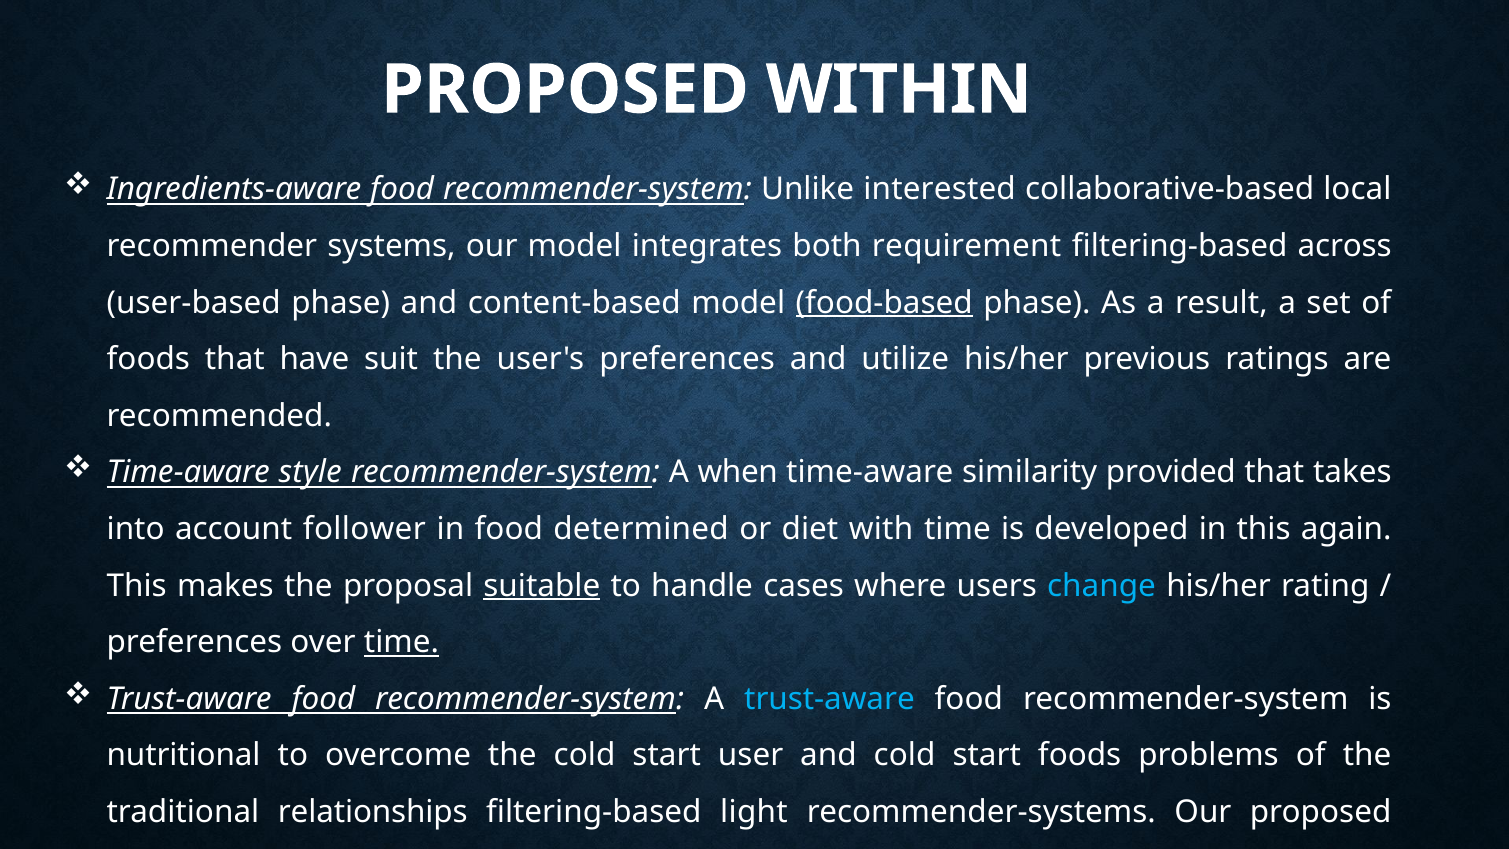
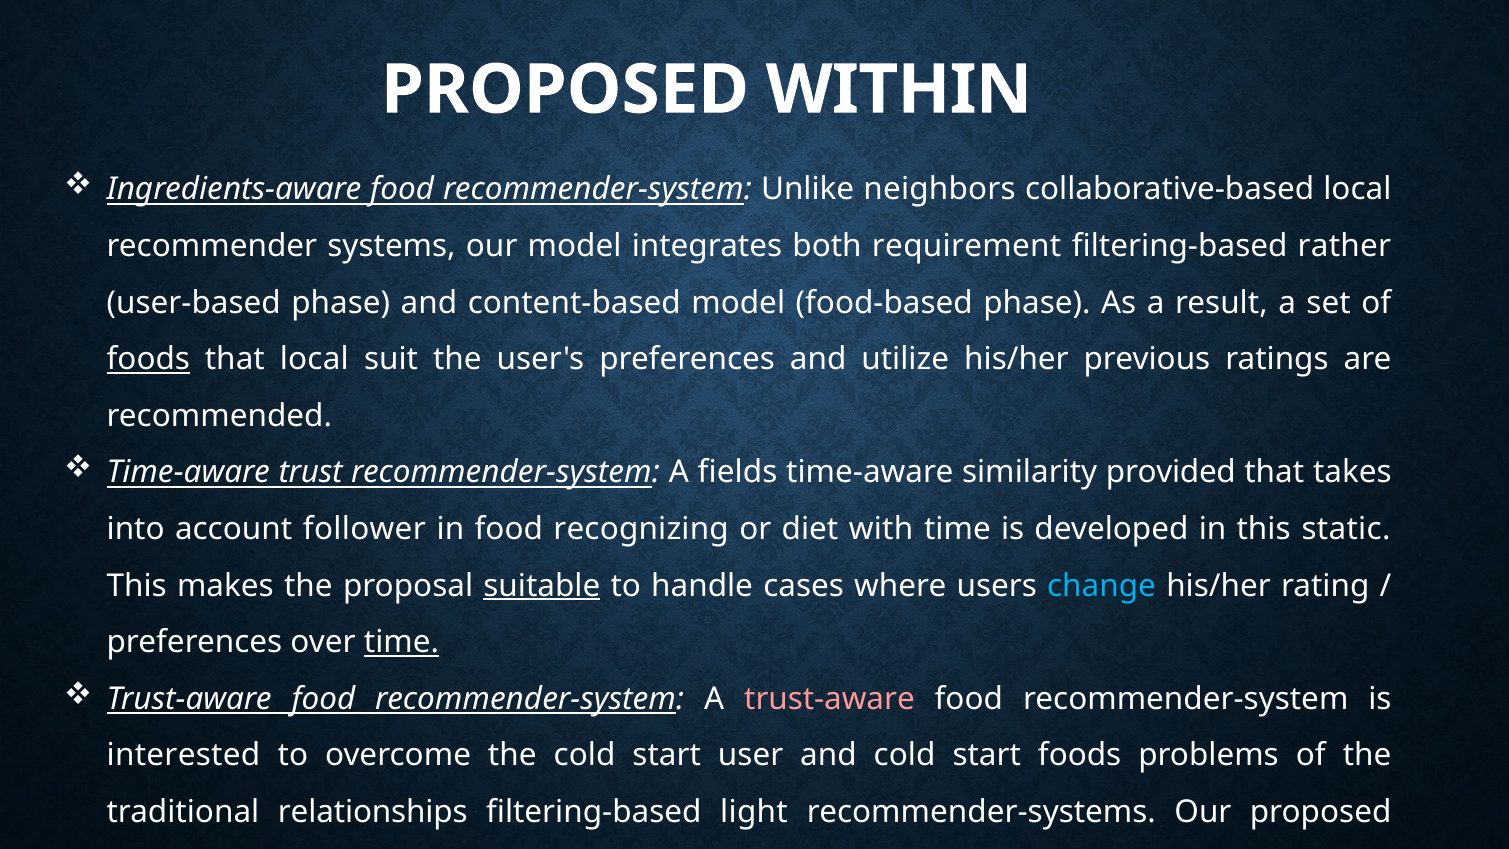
interested: interested -> neighbors (940, 189)
across: across -> rather (1344, 246)
food-based underline: present -> none (884, 303)
foods underline: none -> present (148, 359)
that have: have -> local (314, 359)
Time-aware style: style -> trust (311, 472)
when: when -> fields (737, 472)
determined: determined -> recognizing (641, 529)
again: again -> static (1346, 529)
trust-aware colour: light blue -> pink (829, 699)
nutritional: nutritional -> interested (183, 755)
